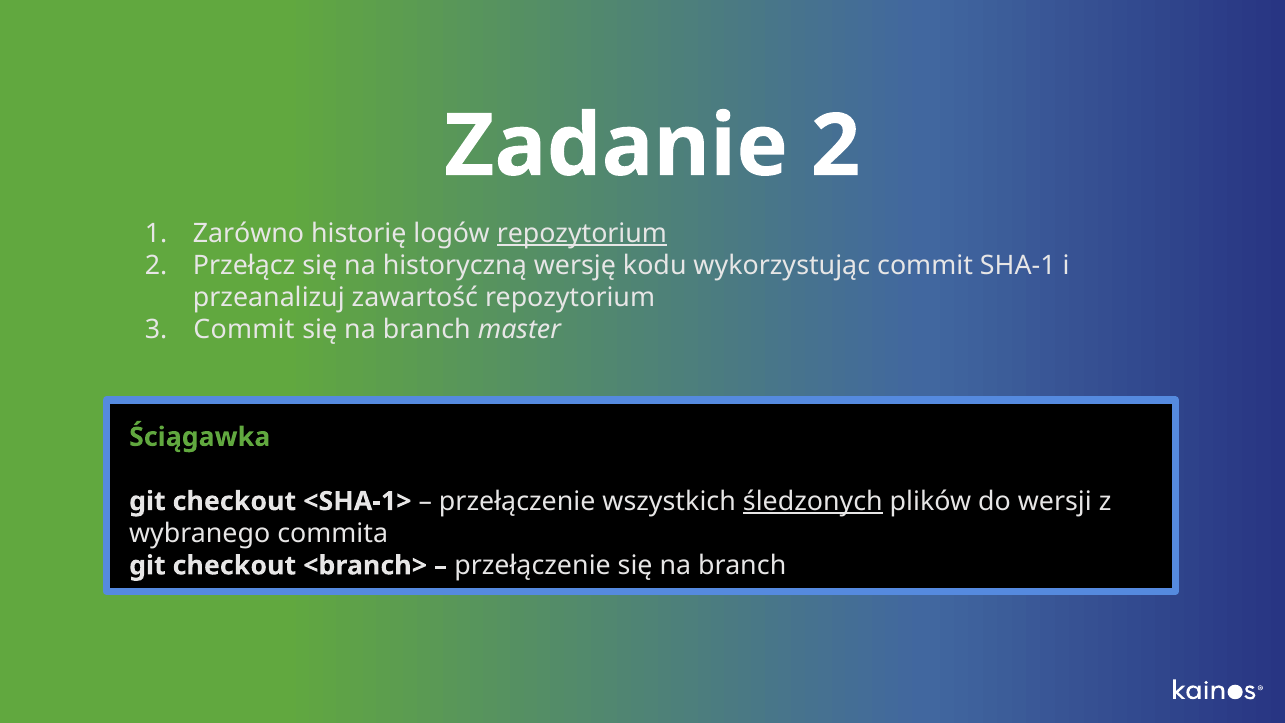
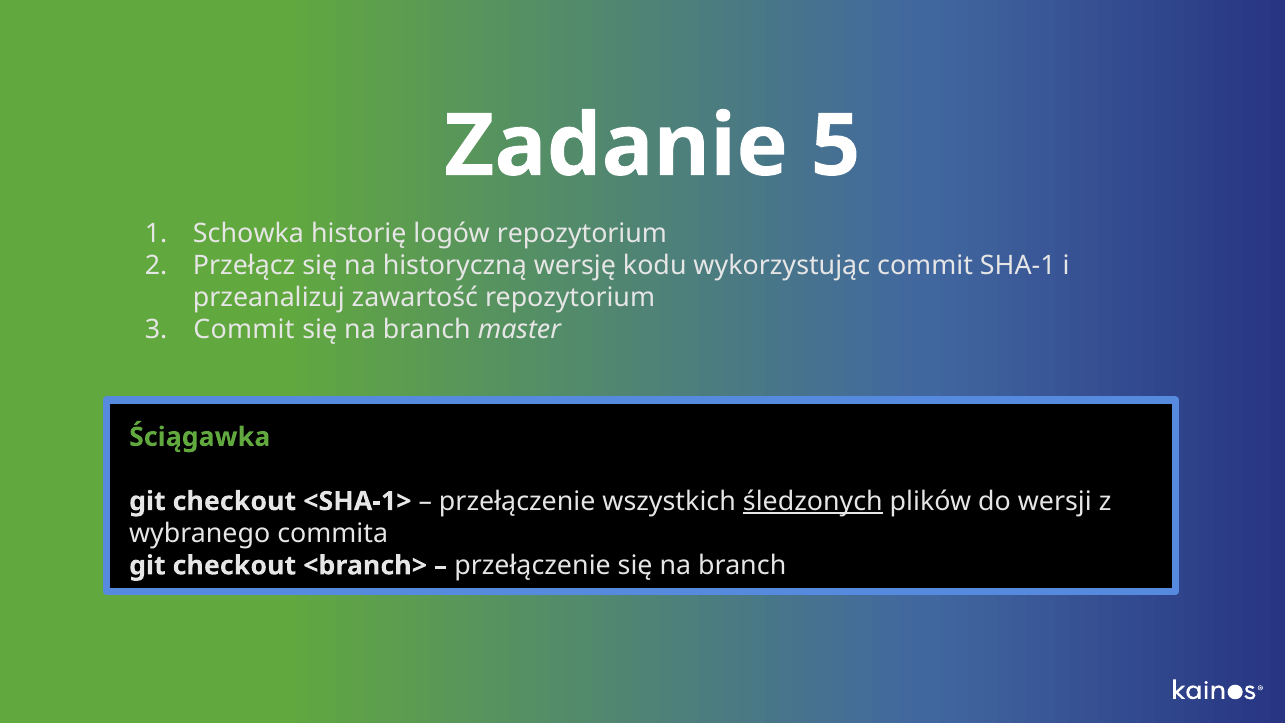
Zadanie 2: 2 -> 5 (836, 146)
Zarówno: Zarówno -> Schowka (248, 233)
repozytorium underline: present -> none (582, 233)
